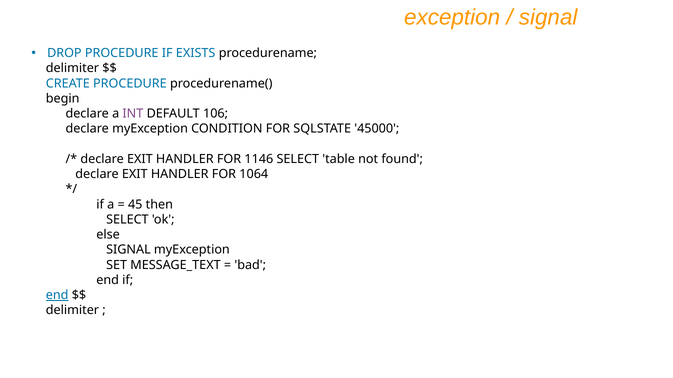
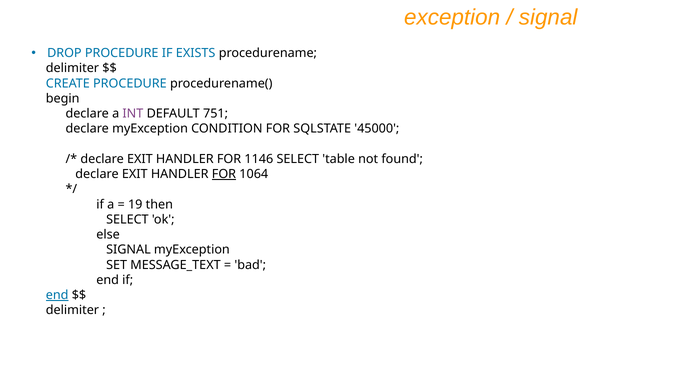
106: 106 -> 751 (216, 114)
FOR underline: none -> present (224, 174)
45: 45 -> 19 (135, 205)
